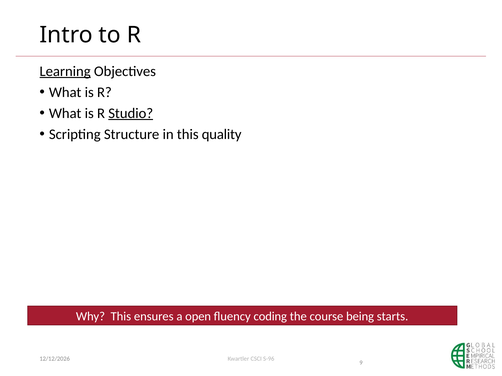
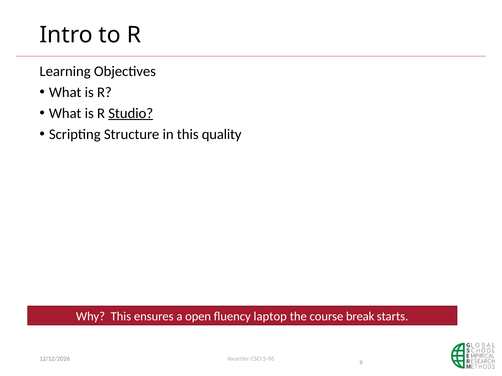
Learning underline: present -> none (65, 71)
coding: coding -> laptop (270, 317)
being: being -> break (360, 317)
